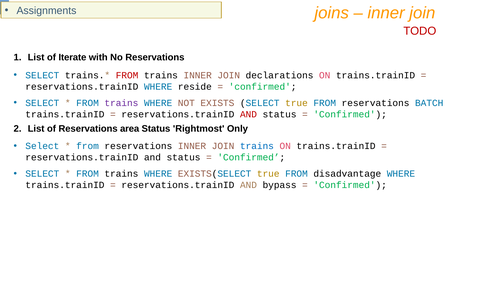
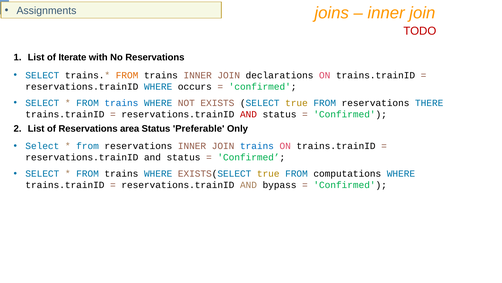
FROM colour: red -> orange (127, 75)
reside: reside -> occurs (195, 86)
trains colour: purple -> blue (121, 103)
BATCH: BATCH -> THERE (429, 103)
Rightmost: Rightmost -> Preferable (199, 129)
disadvantage: disadvantage -> computations (347, 173)
